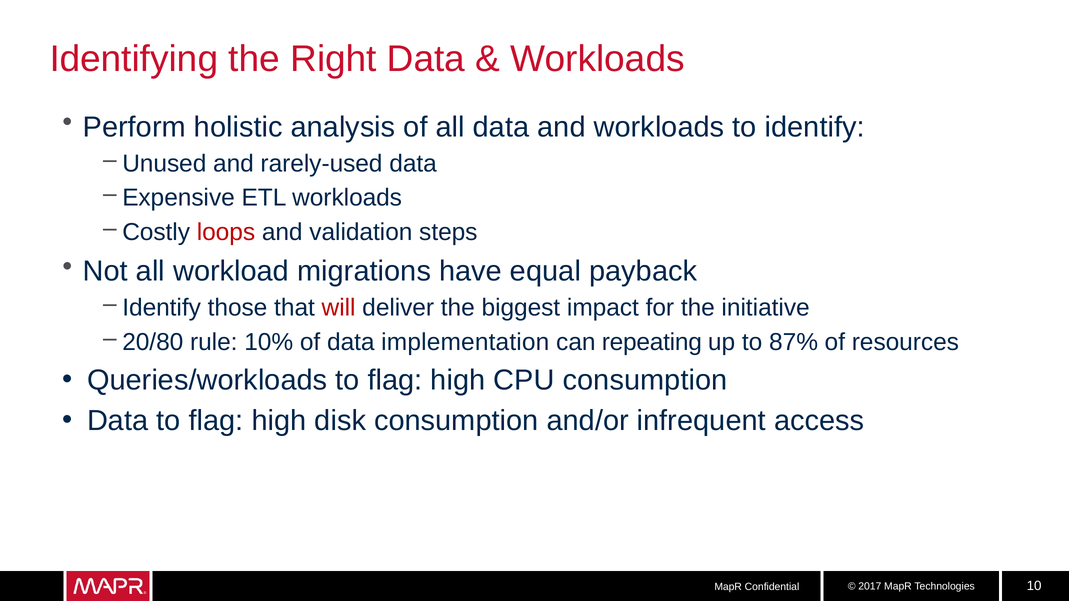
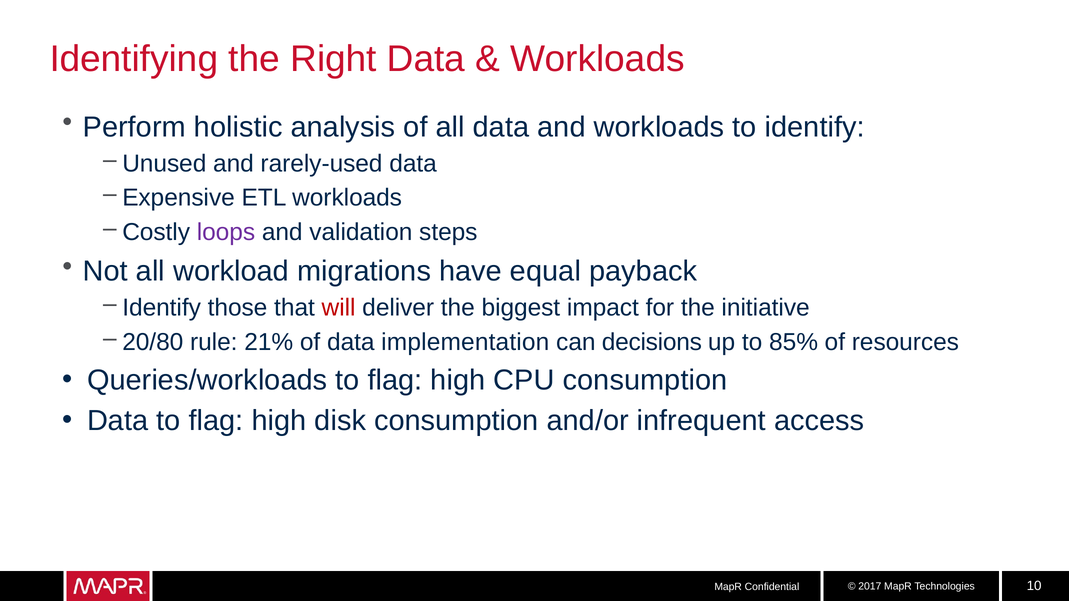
loops colour: red -> purple (226, 232)
10%: 10% -> 21% (269, 342)
repeating: repeating -> decisions (652, 342)
87%: 87% -> 85% (794, 342)
